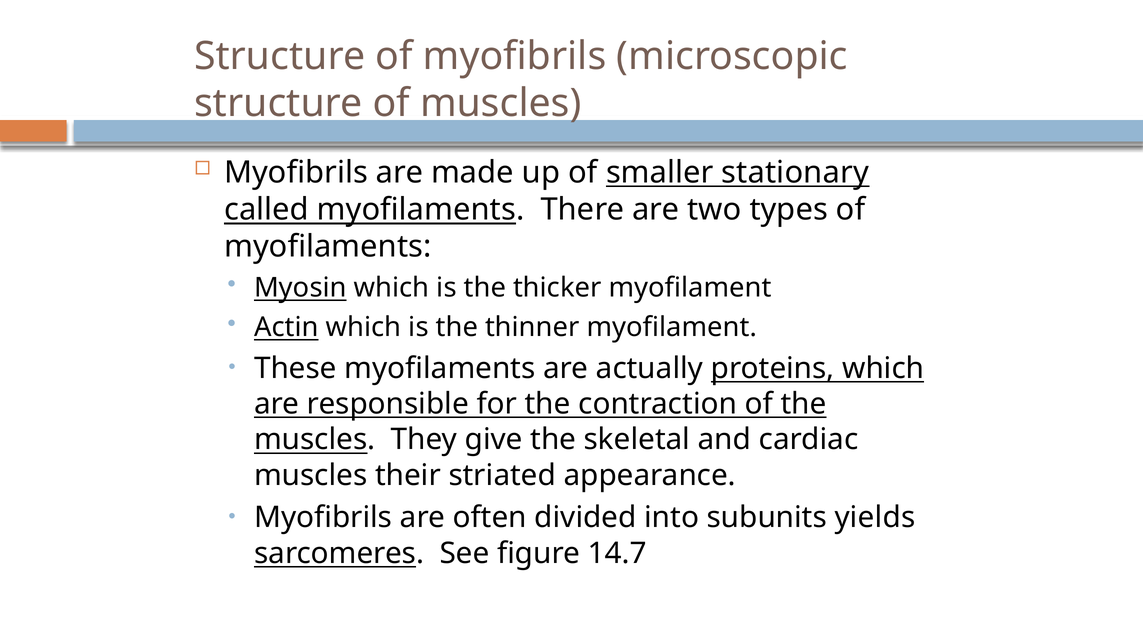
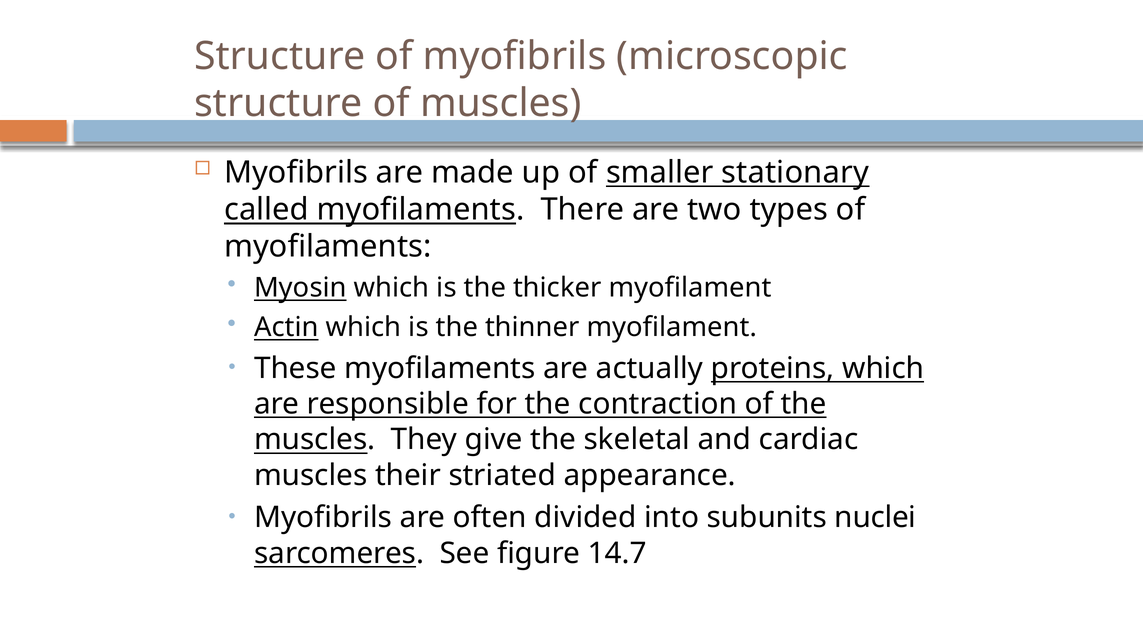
yields: yields -> nuclei (875, 518)
